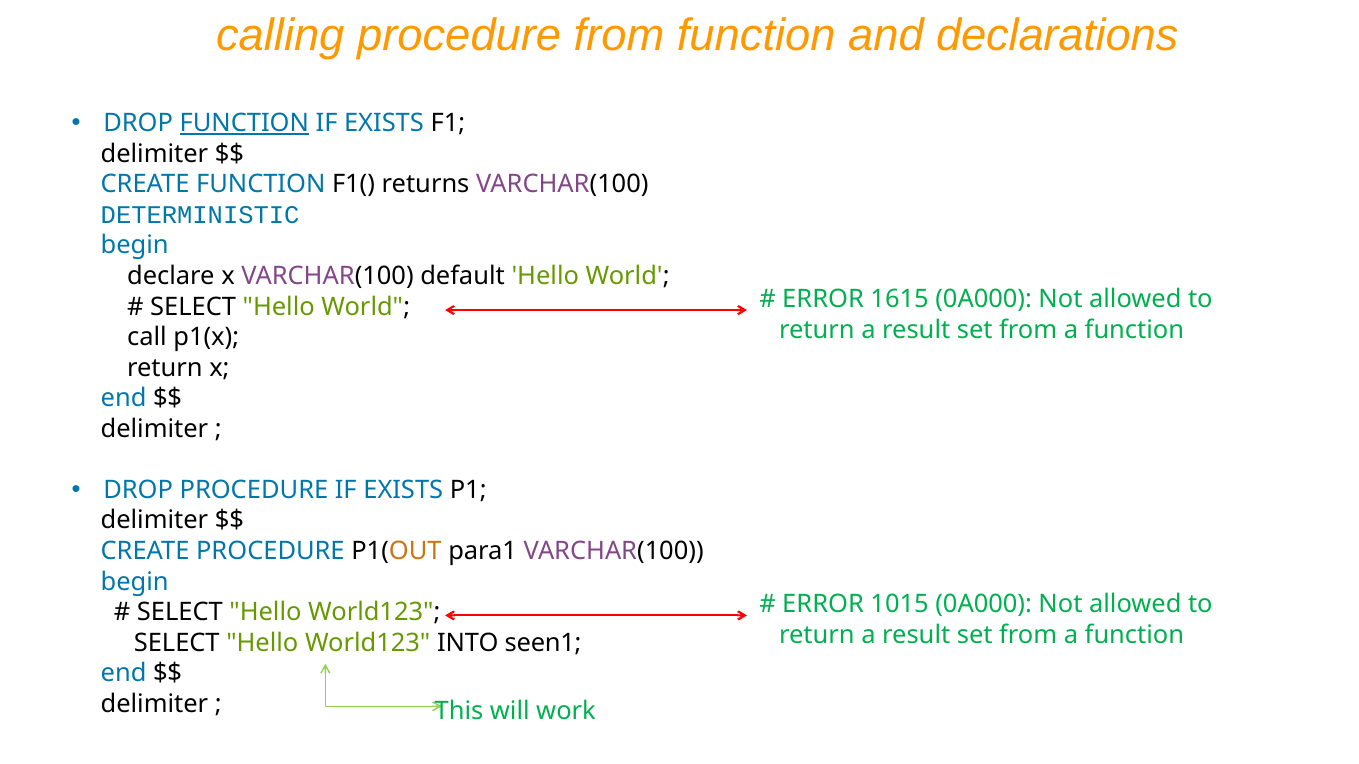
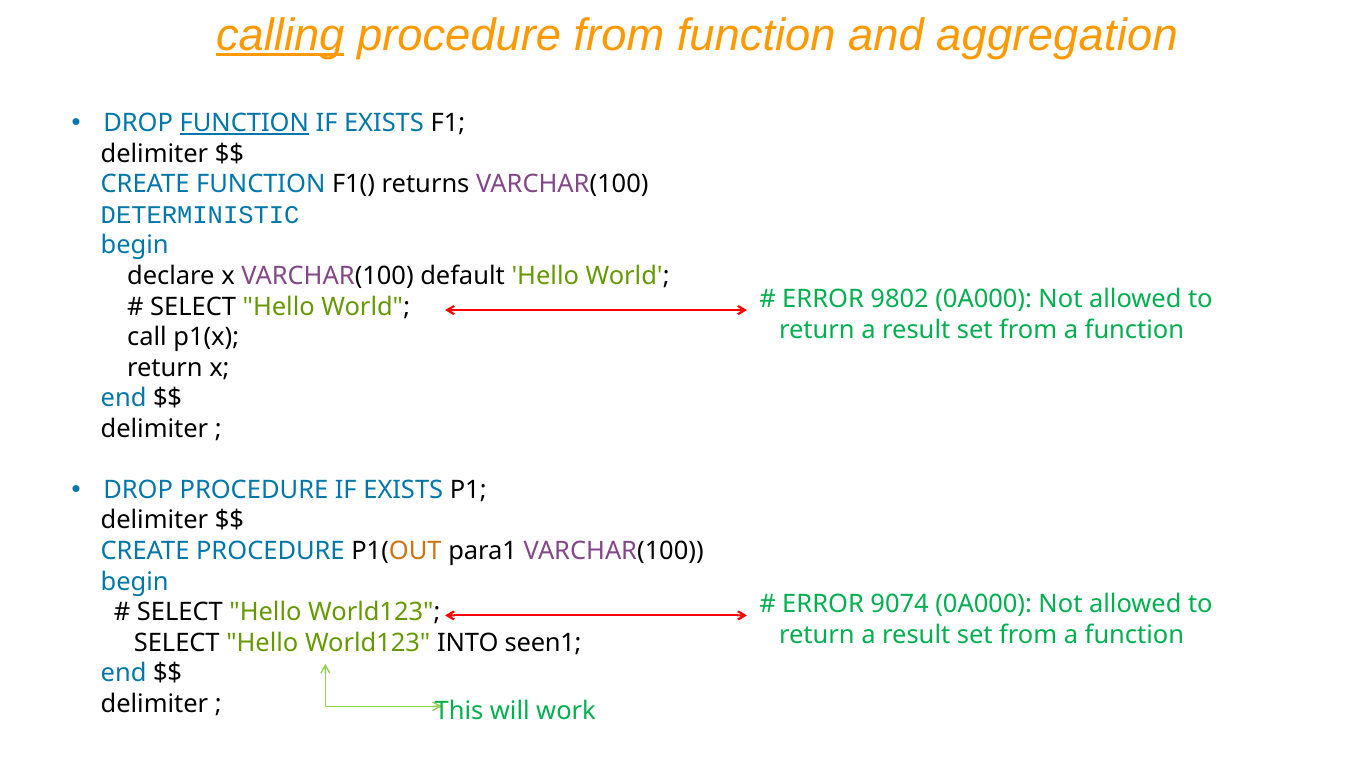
calling underline: none -> present (280, 35)
declarations: declarations -> aggregation (1057, 35)
1615: 1615 -> 9802 (900, 299)
1015: 1015 -> 9074 (900, 605)
